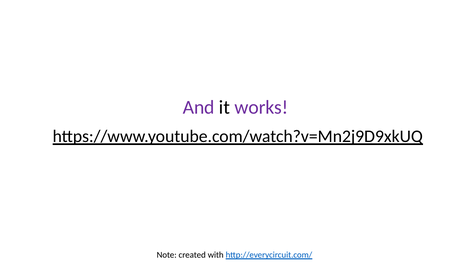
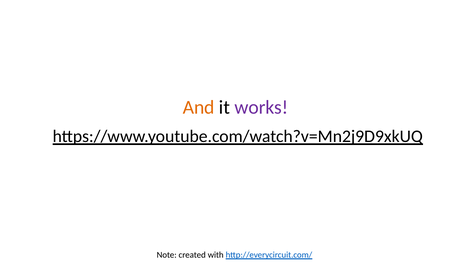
And colour: purple -> orange (199, 107)
